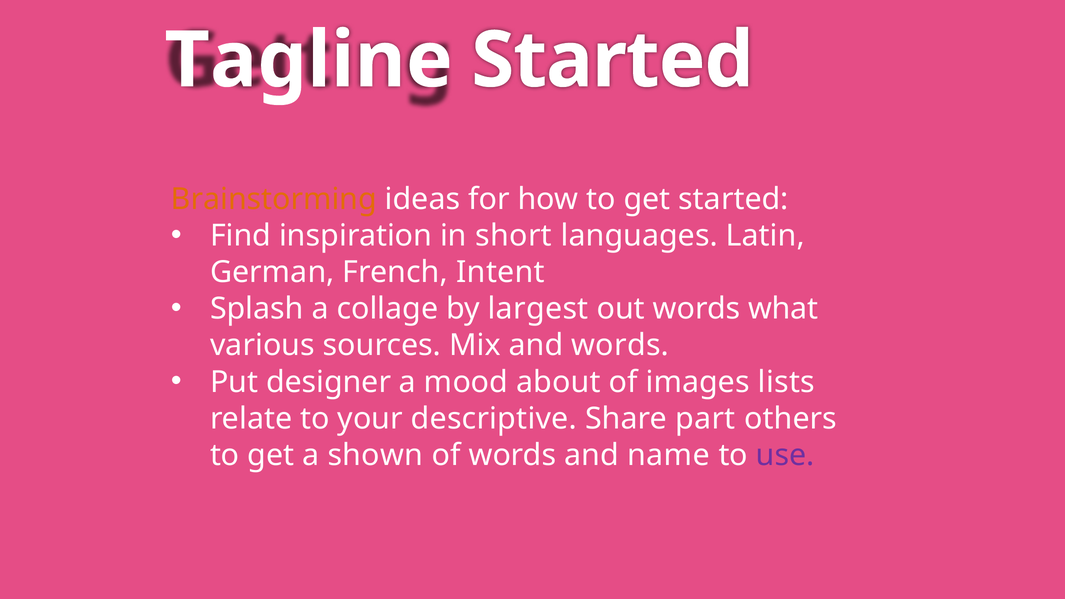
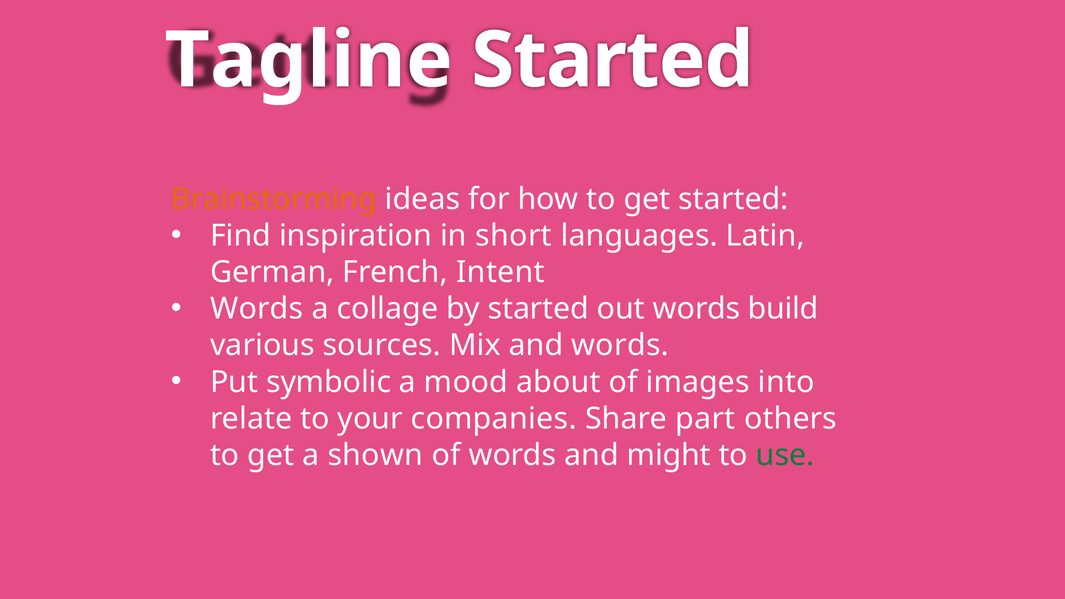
Splash: Splash -> Words (257, 309)
by largest: largest -> started (538, 309)
what: what -> build (783, 309)
designer: designer -> symbolic (329, 382)
lists: lists -> into (786, 382)
descriptive: descriptive -> companies (494, 419)
name: name -> might (669, 455)
use colour: purple -> green (785, 455)
